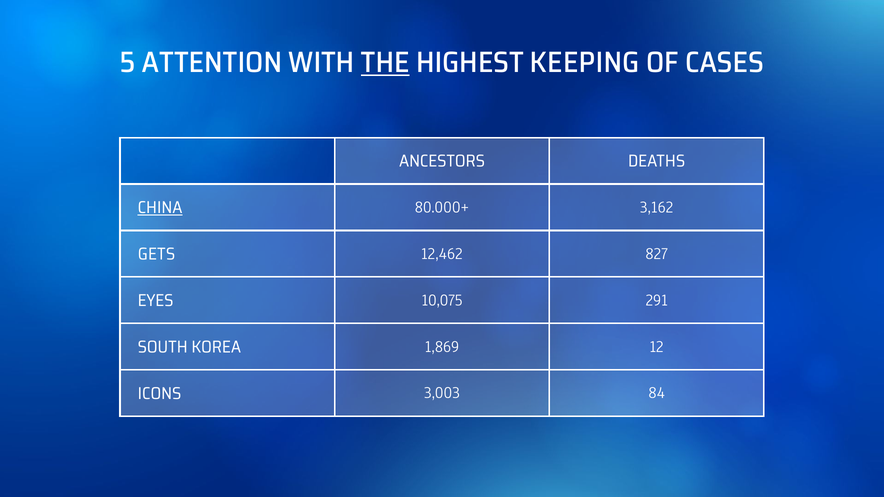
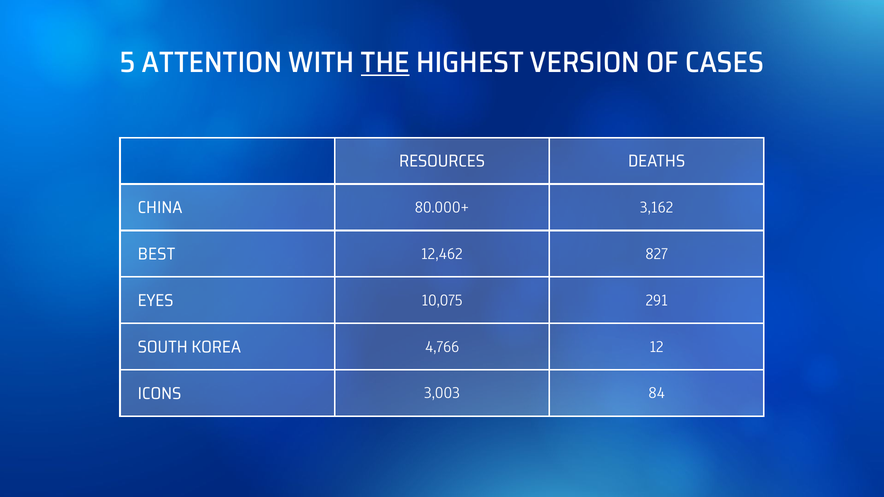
KEEPING: KEEPING -> VERSION (585, 63)
ANCESTORS: ANCESTORS -> RESOURCES (442, 161)
CHINA underline: present -> none (160, 208)
GETS: GETS -> BEST (156, 254)
1,869: 1,869 -> 4,766 (442, 347)
